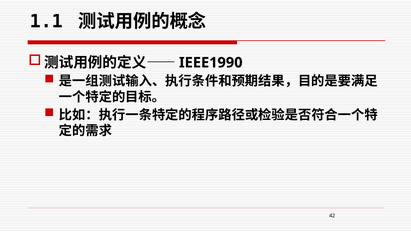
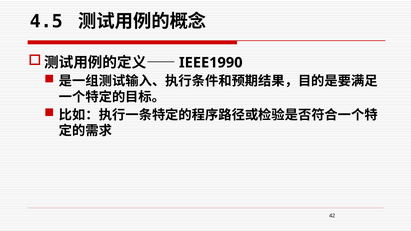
1.1: 1.1 -> 4.5 (46, 21)
